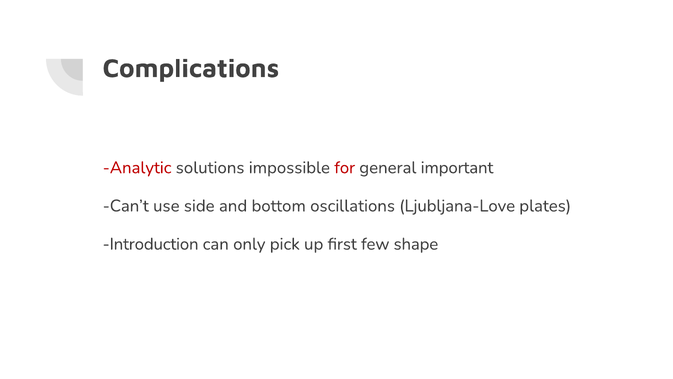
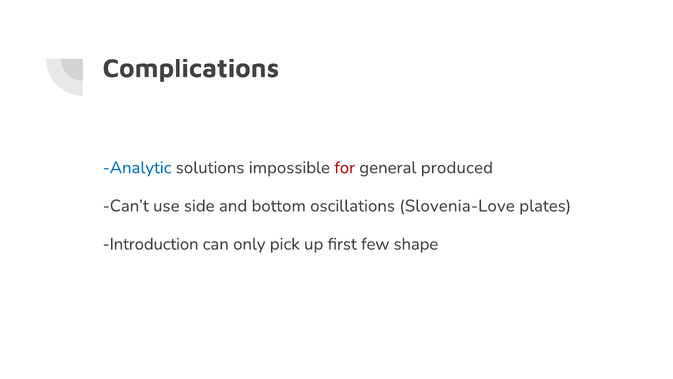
Analytic colour: red -> blue (137, 167)
important: important -> produced (457, 167)
Ljubljana-Love: Ljubljana-Love -> Slovenia-Love (457, 206)
